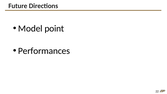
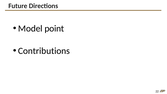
Performances: Performances -> Contributions (44, 51)
